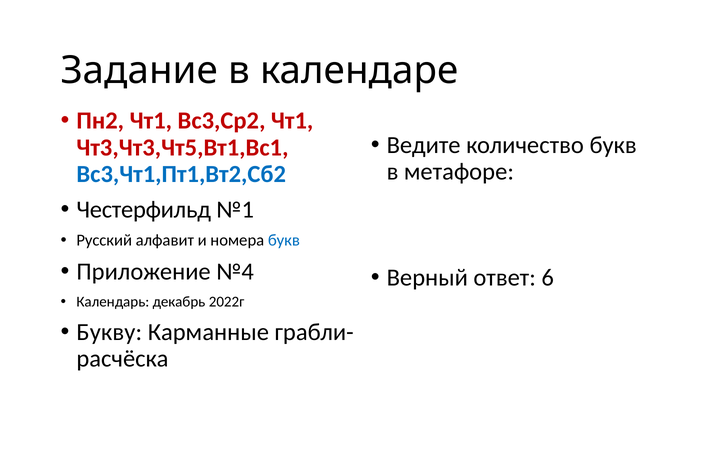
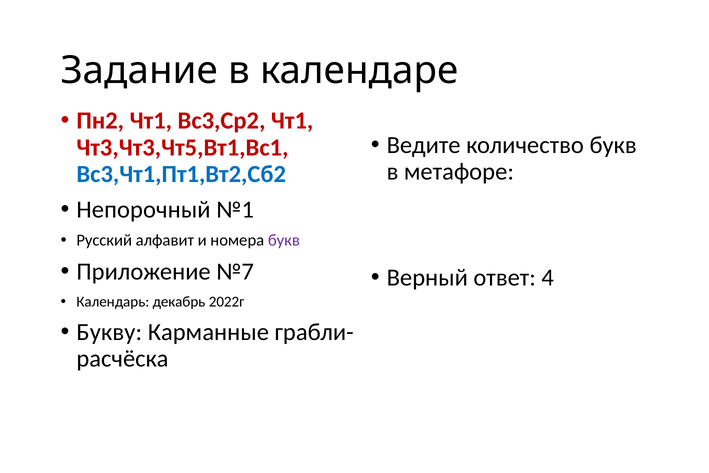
Честерфильд: Честерфильд -> Непорочный (144, 209)
букв colour: blue -> purple (284, 240)
№4: №4 -> №7 (235, 271)
6: 6 -> 4 (548, 278)
